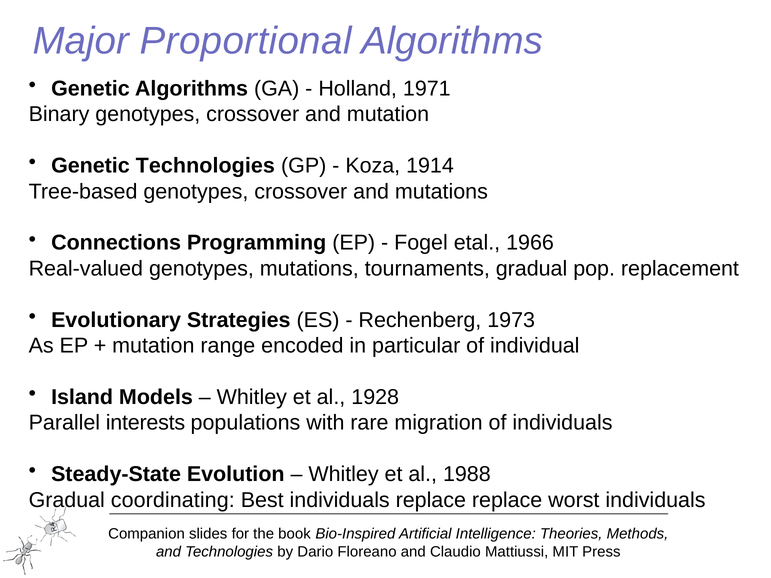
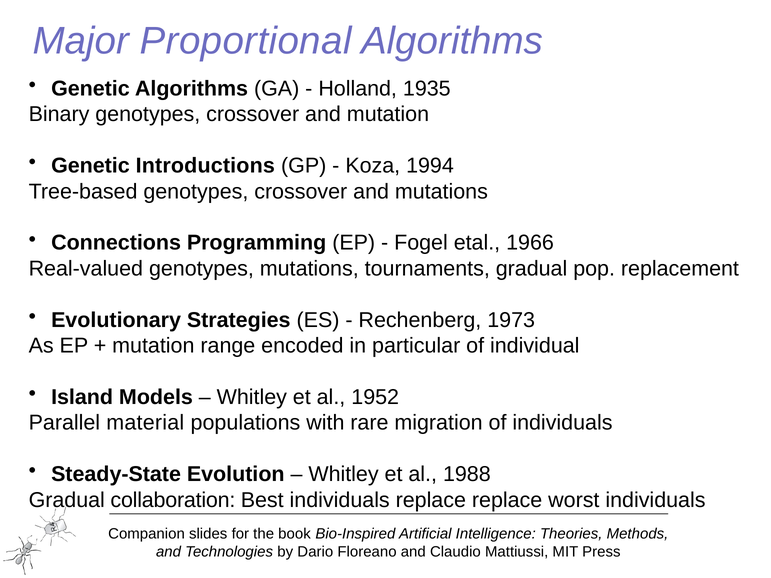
1971: 1971 -> 1935 (427, 89)
Genetic Technologies: Technologies -> Introductions (205, 166)
1914: 1914 -> 1994 (430, 166)
1928: 1928 -> 1952 (375, 397)
interests: interests -> material (145, 423)
coordinating: coordinating -> collaboration (173, 500)
